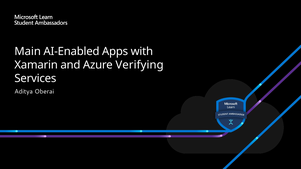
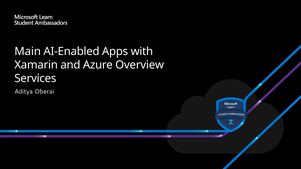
Verifying: Verifying -> Overview (140, 65)
